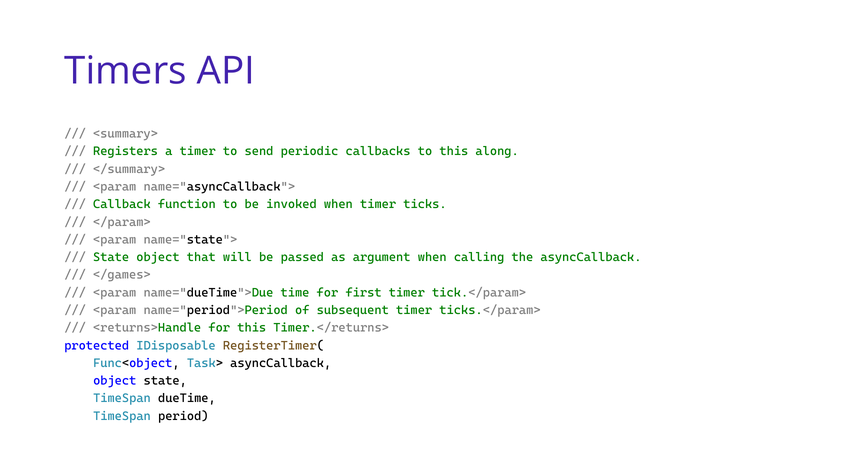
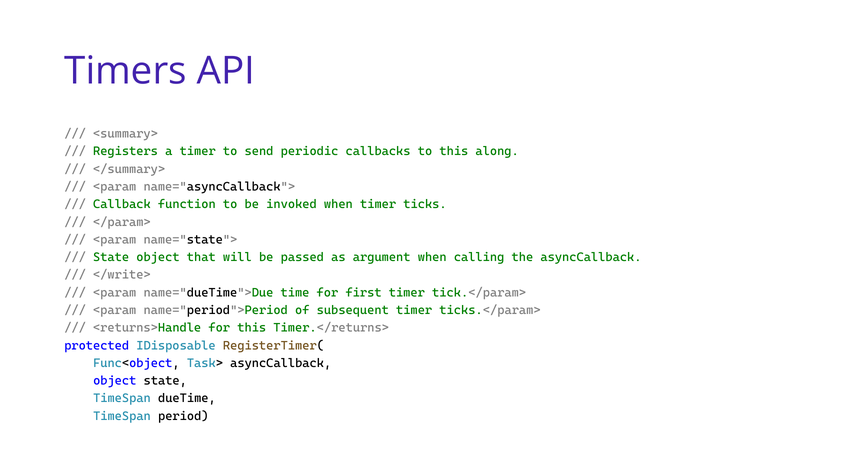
</games>: </games> -> </write> (122, 275)
